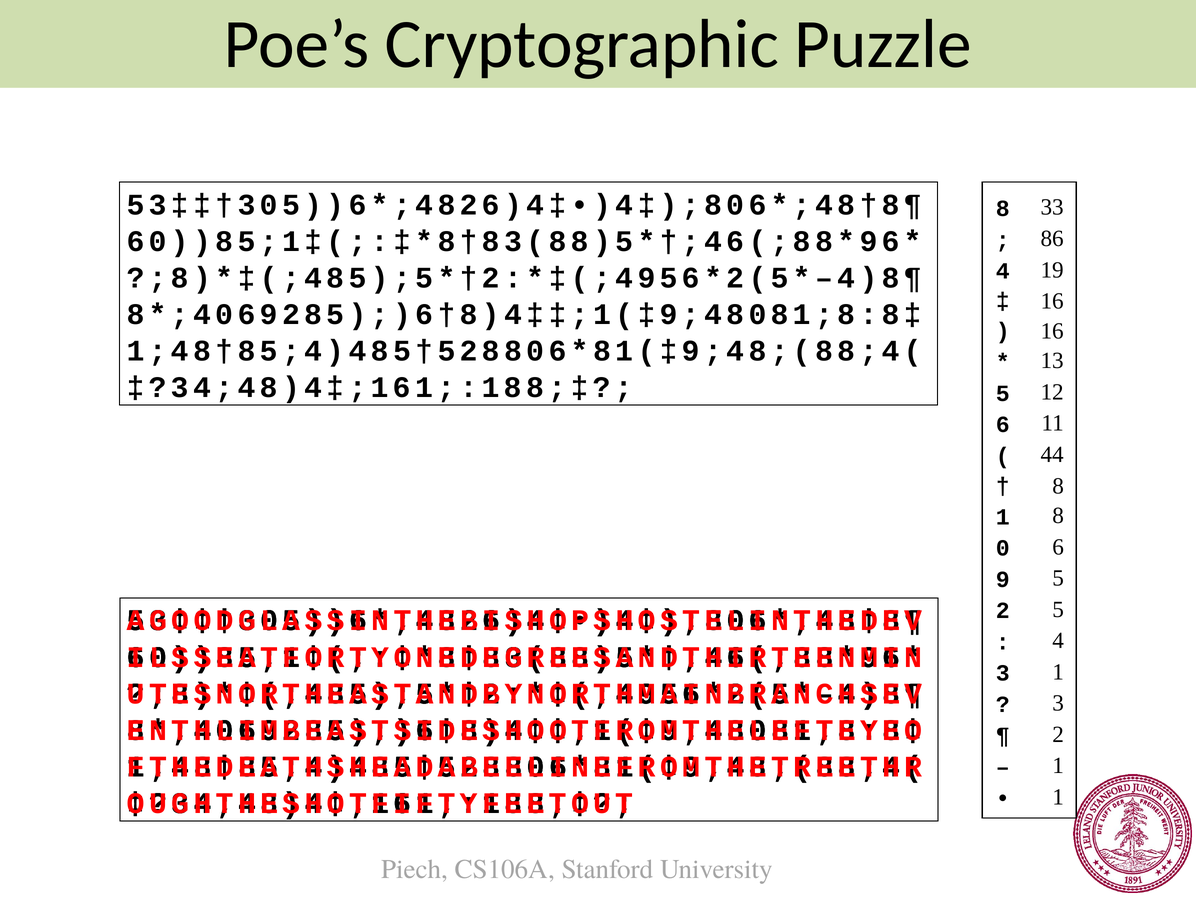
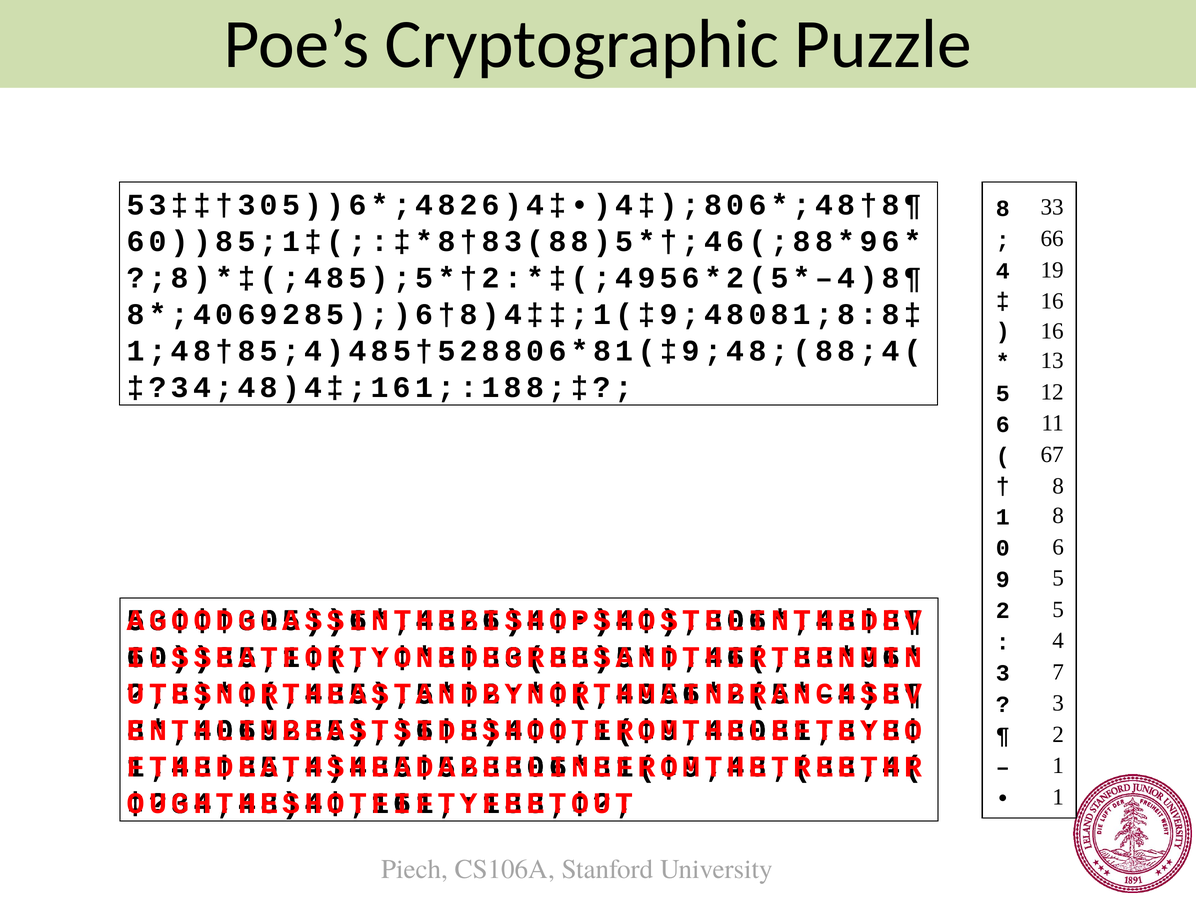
86: 86 -> 66 (1052, 238)
44: 44 -> 67 (1052, 454)
3 1: 1 -> 7 (1058, 672)
